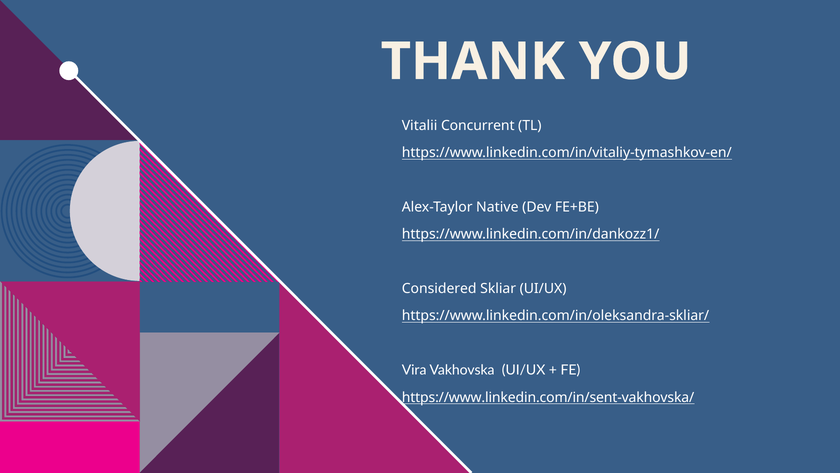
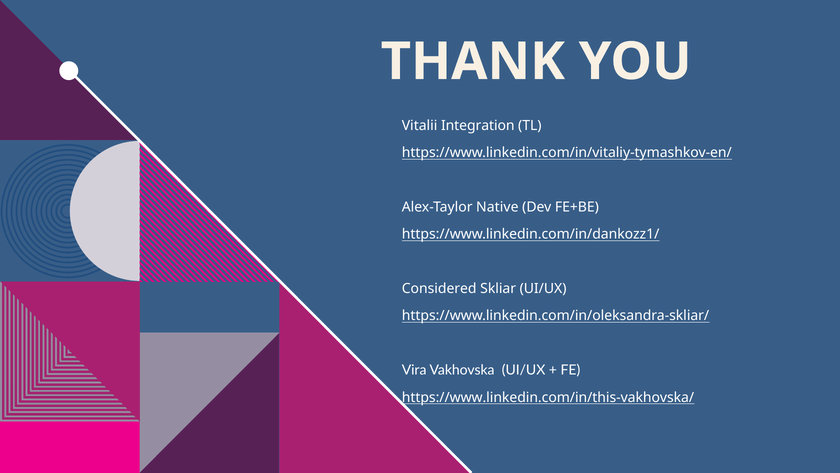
Concurrent: Concurrent -> Integration (478, 125)
https://www.linkedin.com/in/sent-vakhovska/: https://www.linkedin.com/in/sent-vakhovska/ -> https://www.linkedin.com/in/this-vakhovska/ (548, 397)
